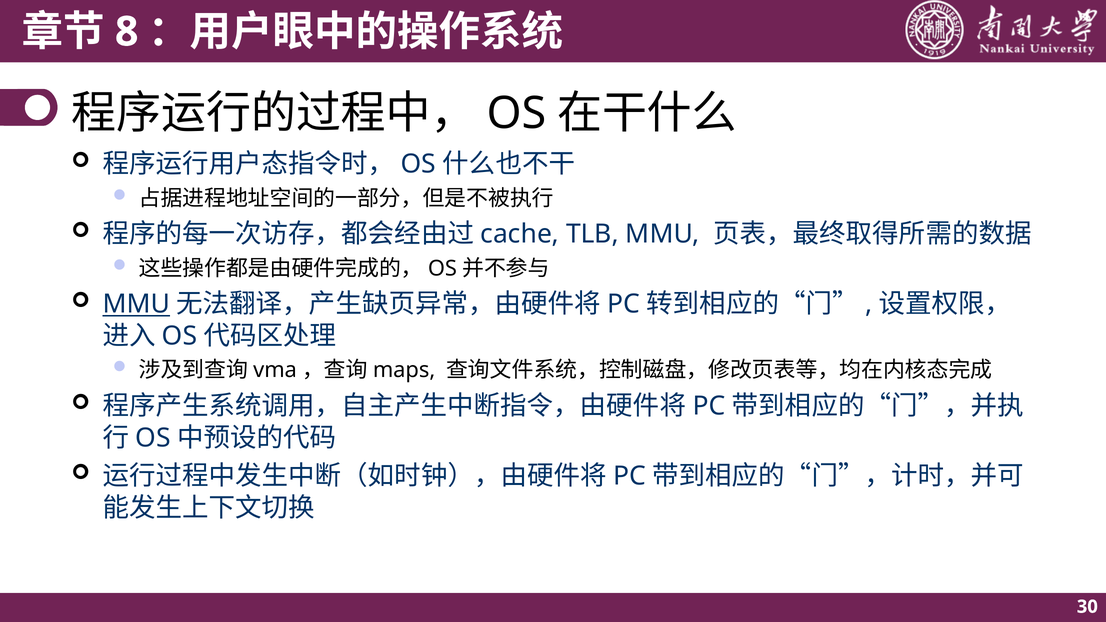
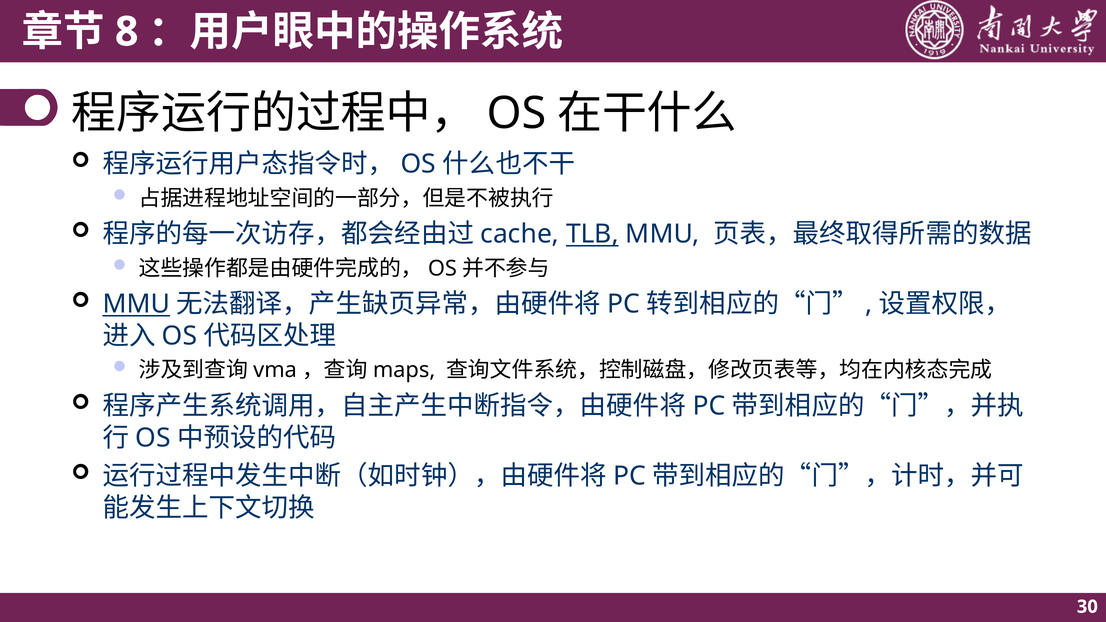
TLB underline: none -> present (592, 234)
